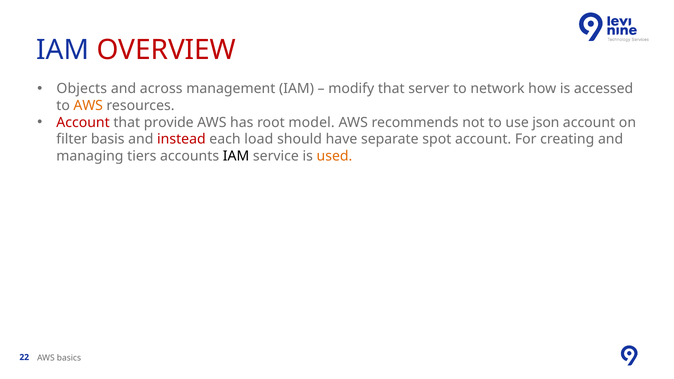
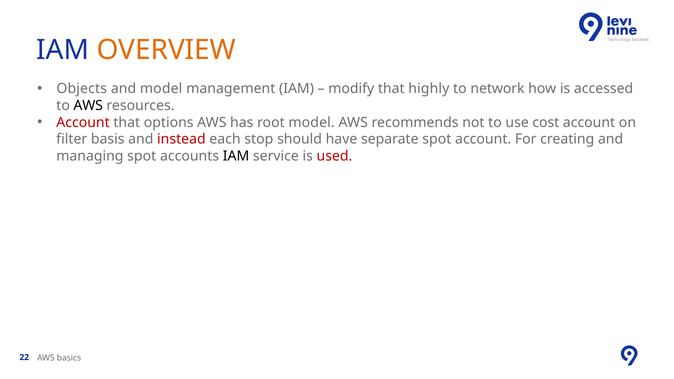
OVERVIEW colour: red -> orange (166, 50)
and across: across -> model (161, 89)
server: server -> highly (429, 89)
AWS colour: orange -> black (88, 106)
provide: provide -> options (169, 122)
json: json -> cost (546, 122)
load: load -> stop (259, 139)
managing tiers: tiers -> spot (142, 156)
used colour: orange -> red (334, 156)
